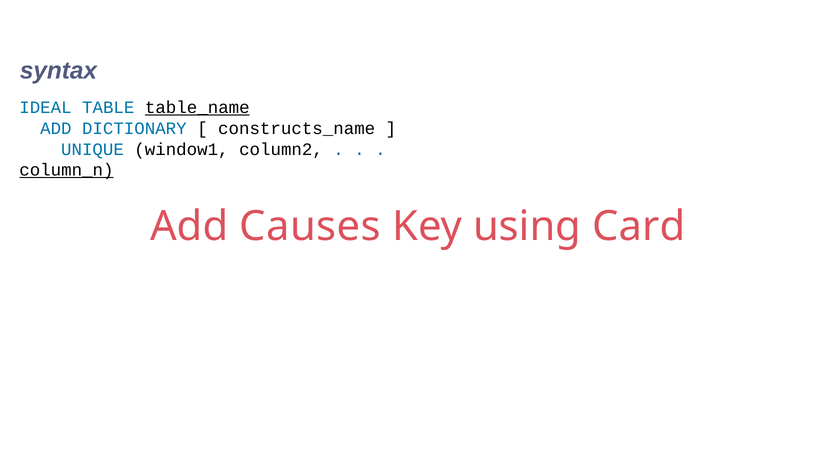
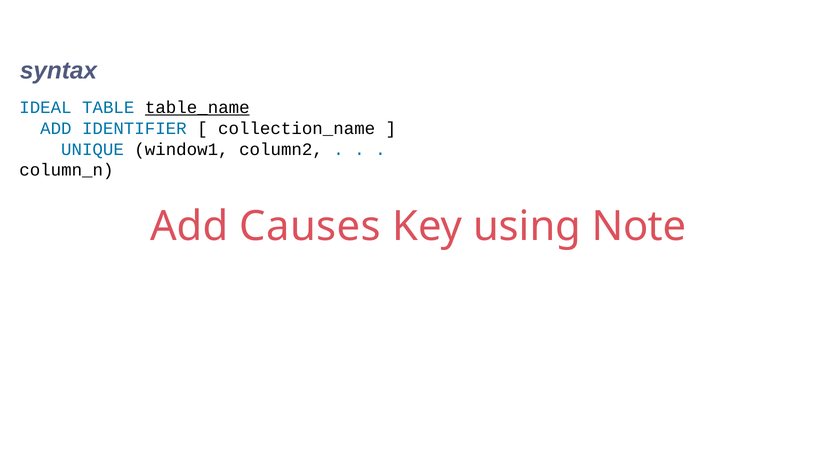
DICTIONARY: DICTIONARY -> IDENTIFIER (134, 128)
constructs_name: constructs_name -> collection_name (297, 128)
column_n underline: present -> none (66, 170)
Card: Card -> Note (639, 227)
